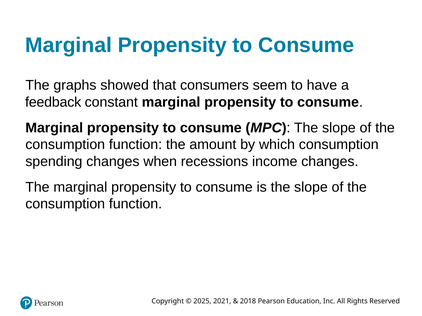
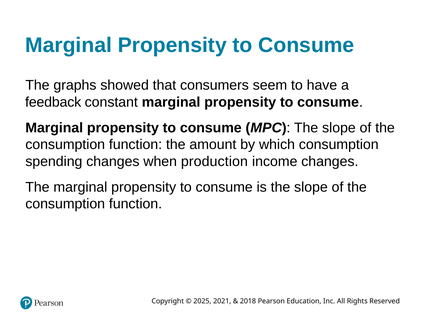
recessions: recessions -> production (214, 162)
